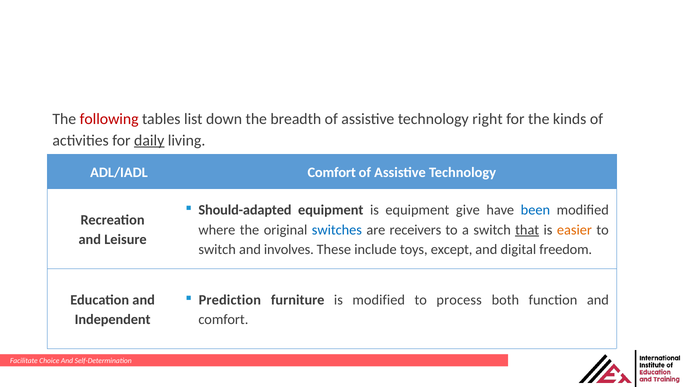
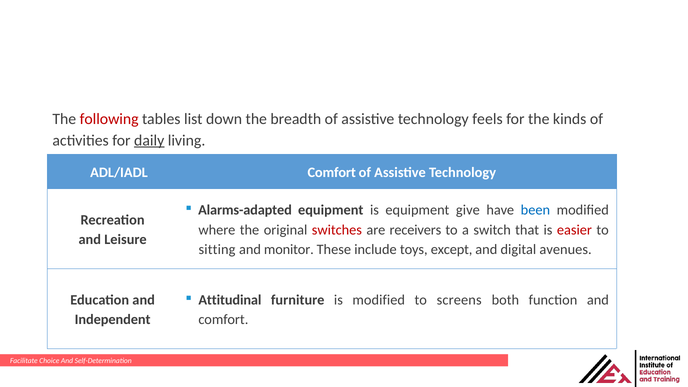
right: right -> feels (487, 119)
Should-adapted: Should-adapted -> Alarms-adapted (245, 210)
switches colour: blue -> red (337, 230)
that underline: present -> none (527, 230)
easier colour: orange -> red (574, 230)
switch: switch -> sitting (217, 250)
involves: involves -> monitor (289, 250)
freedom: freedom -> avenues (566, 250)
Prediction: Prediction -> Attitudinal (230, 300)
process: process -> screens (459, 300)
